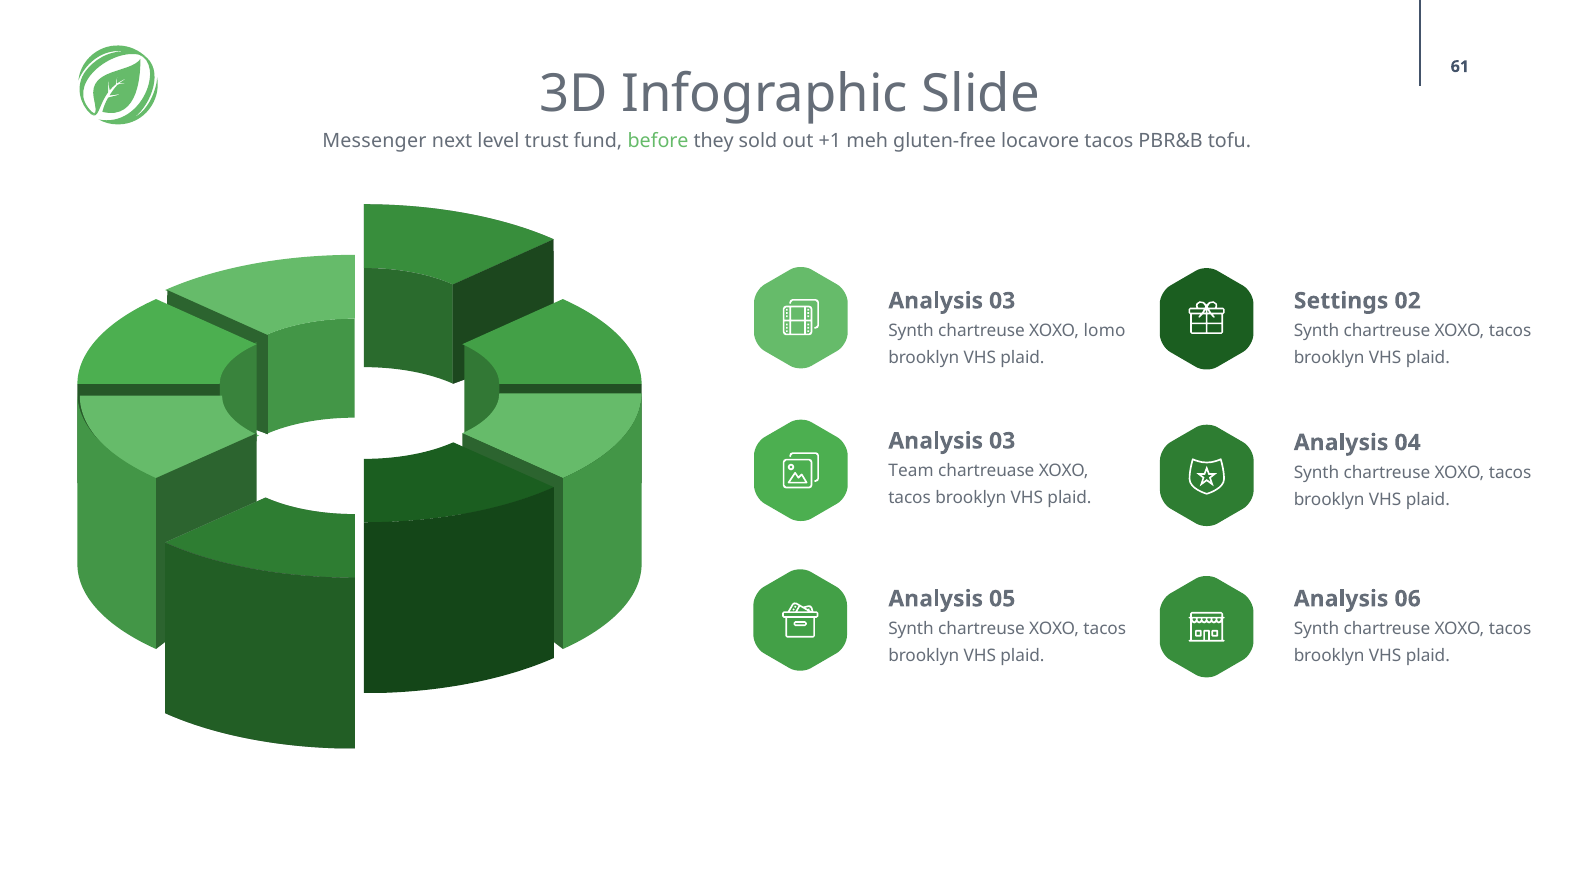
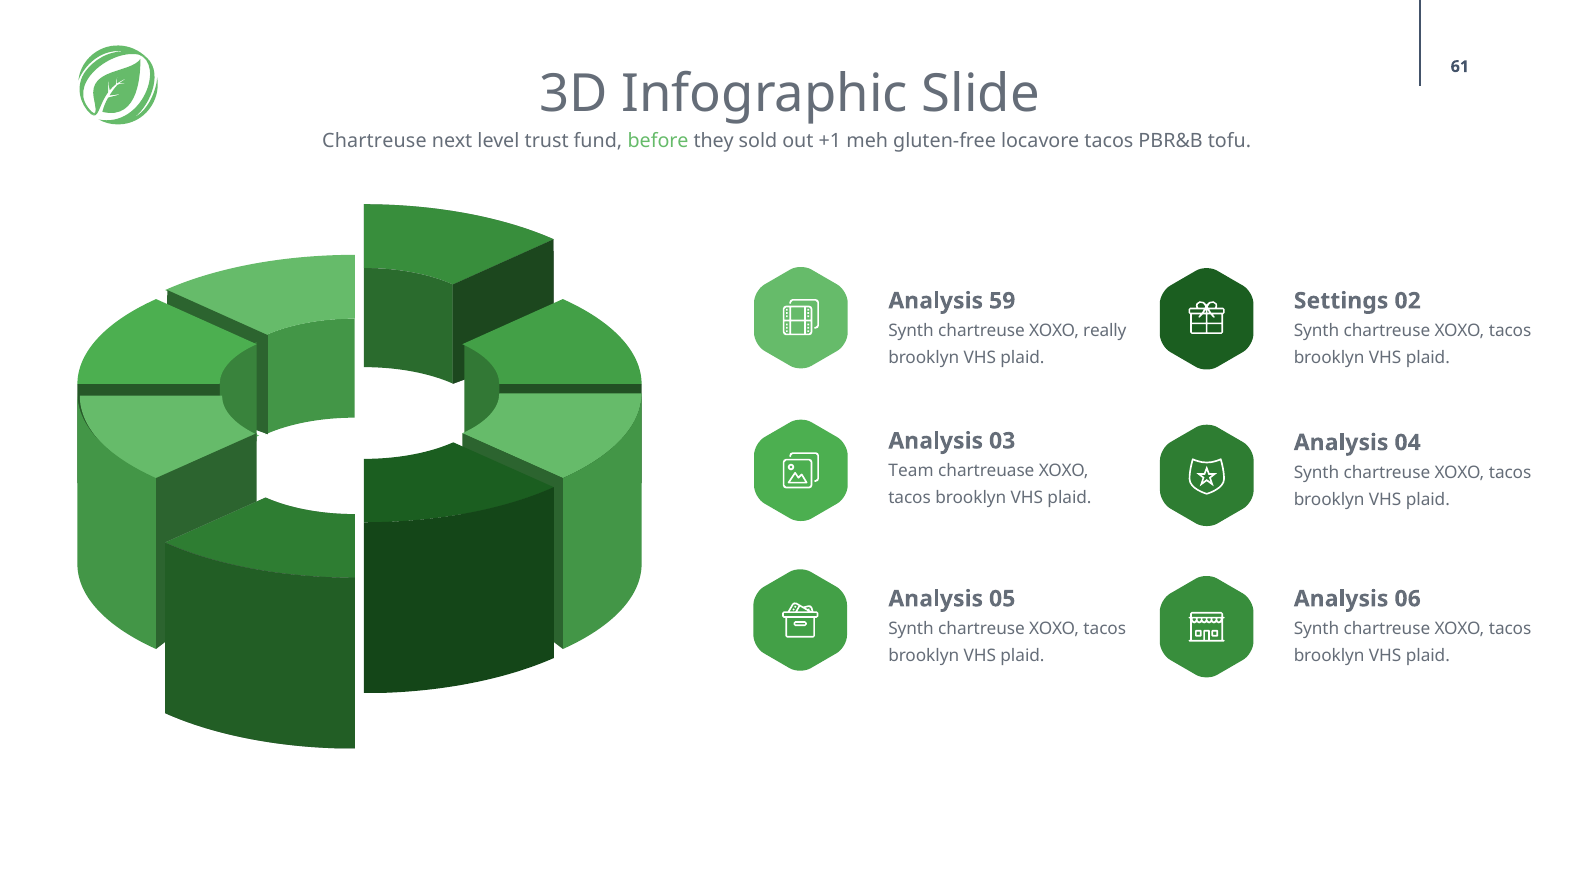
Messenger: Messenger -> Chartreuse (374, 140)
03: 03 -> 59 (1002, 301)
lomo: lomo -> really (1105, 331)
